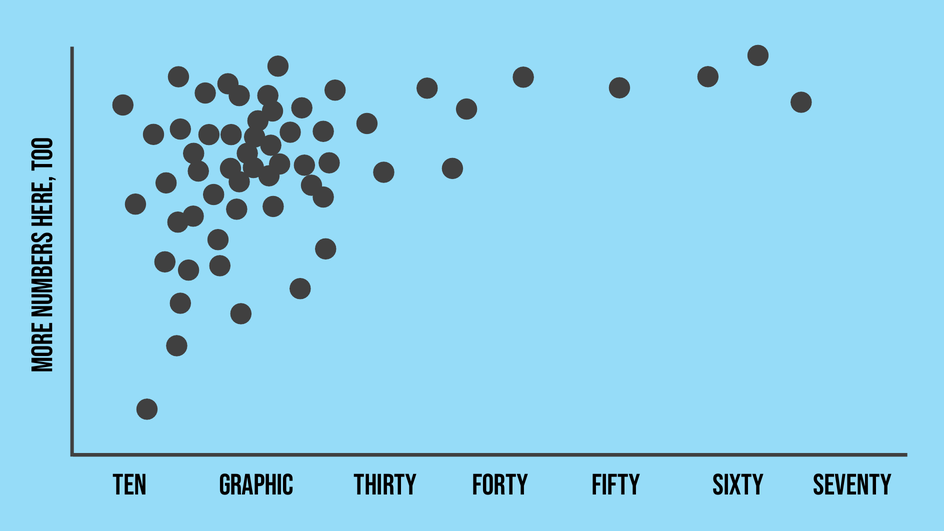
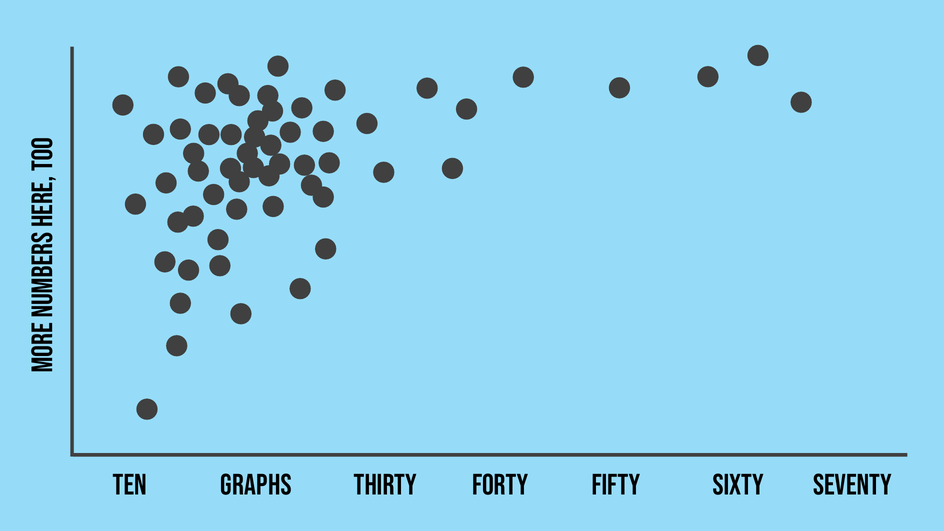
GRAPHIC: GRAPHIC -> GRAPHS (256, 485)
